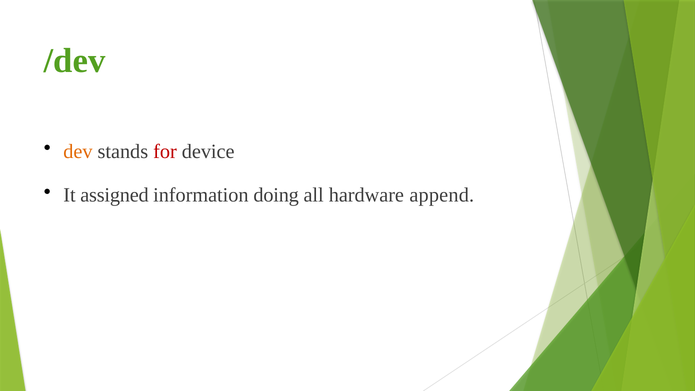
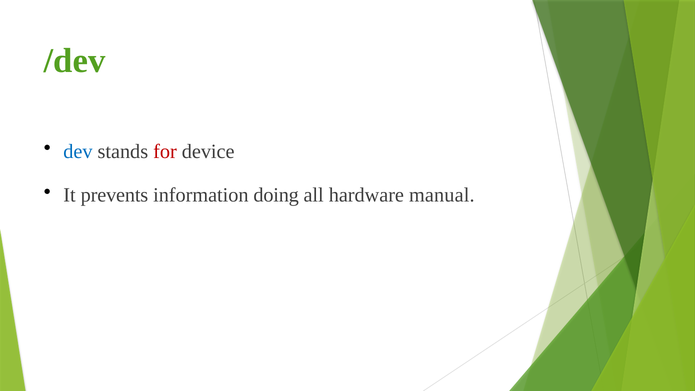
dev colour: orange -> blue (78, 151)
assigned: assigned -> prevents (114, 195)
append: append -> manual (442, 195)
